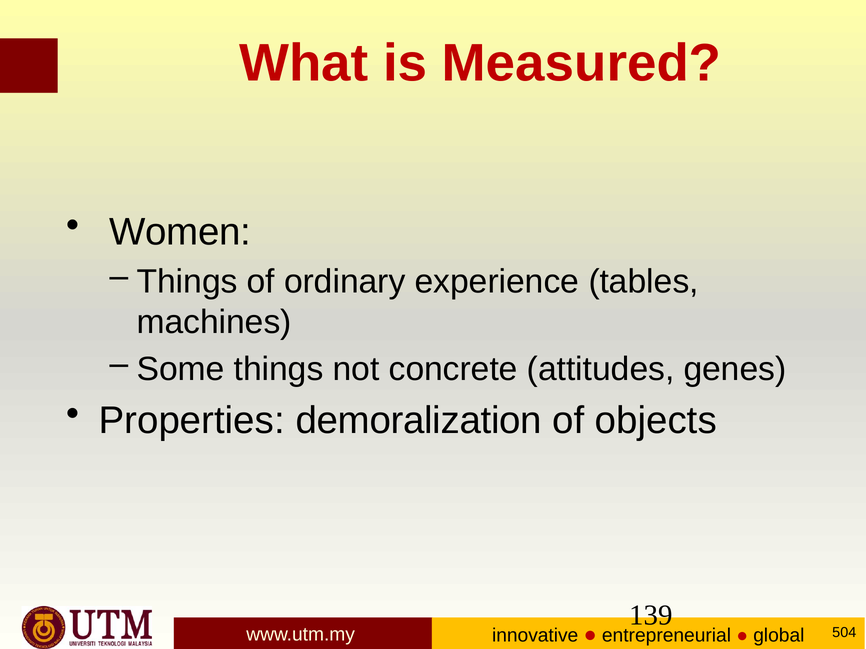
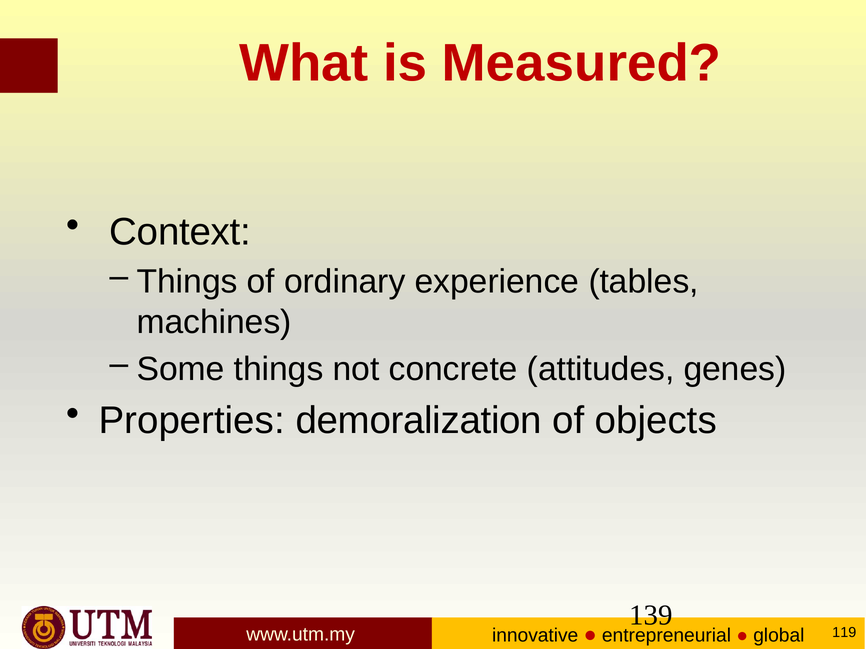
Women: Women -> Context (180, 232)
504: 504 -> 119 (844, 633)
